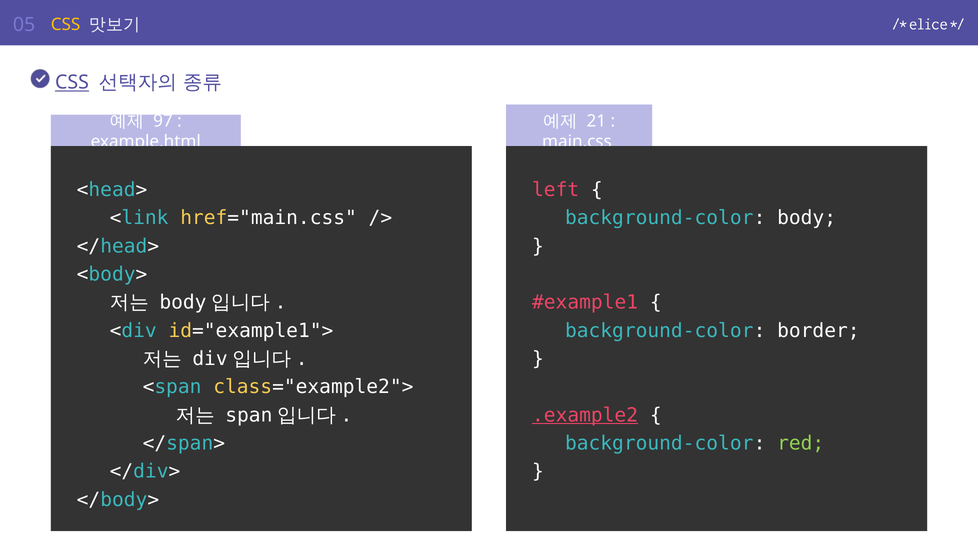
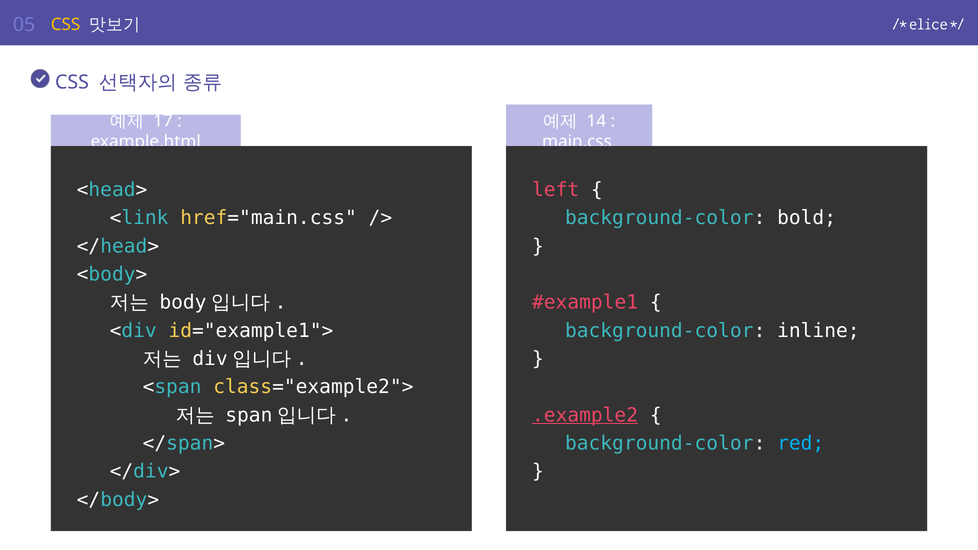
CSS underline: present -> none (72, 83)
97: 97 -> 17 (163, 121)
21: 21 -> 14 (596, 121)
body: body -> bold (807, 218)
border: border -> inline (818, 331)
red colour: light green -> light blue (801, 443)
